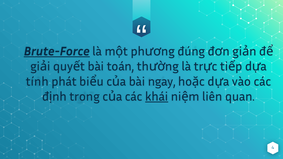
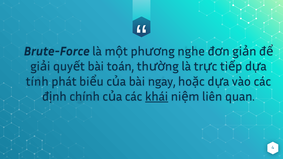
Brute-Force underline: present -> none (57, 51)
đúng: đúng -> nghe (191, 51)
trong: trong -> chính (85, 97)
